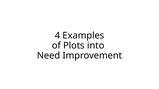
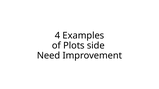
into: into -> side (96, 46)
